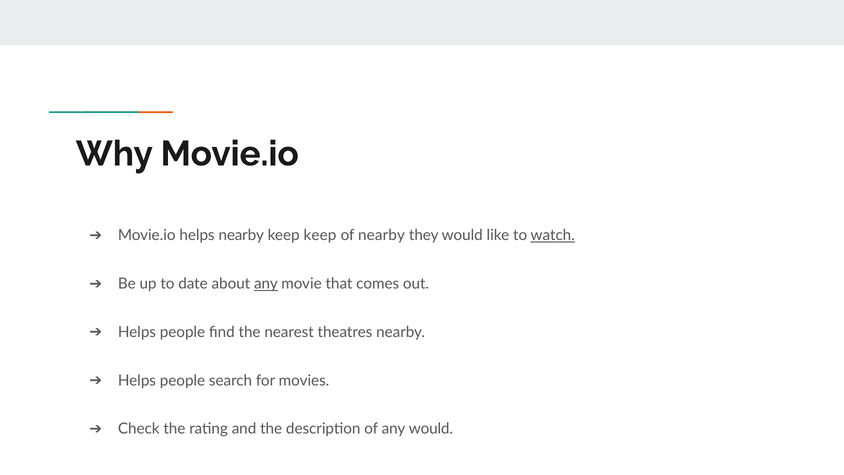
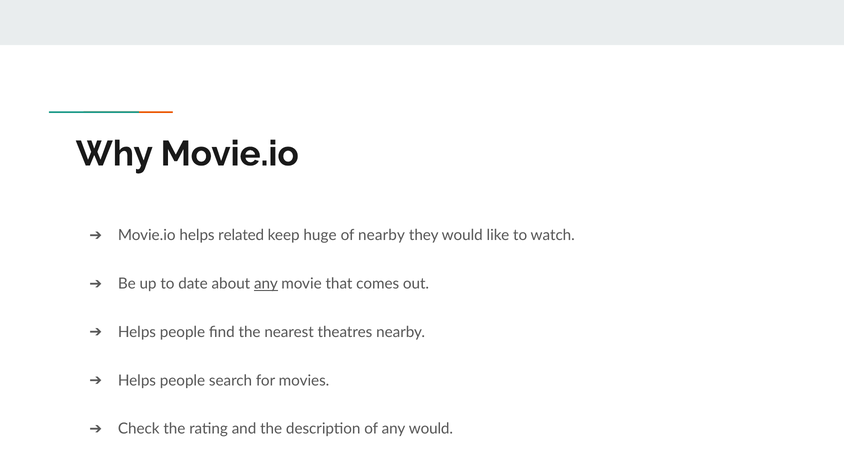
helps nearby: nearby -> related (241, 235)
keep keep: keep -> huge (320, 235)
watch underline: present -> none (553, 235)
